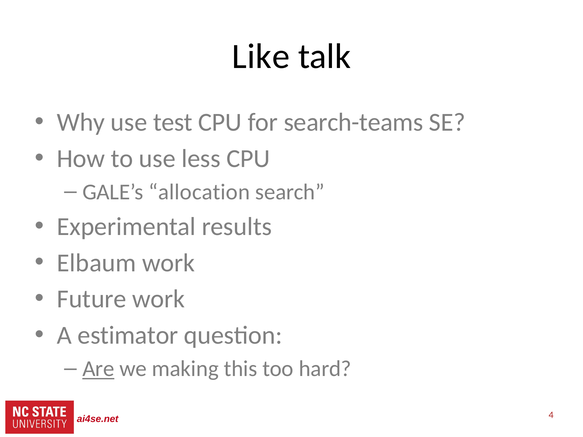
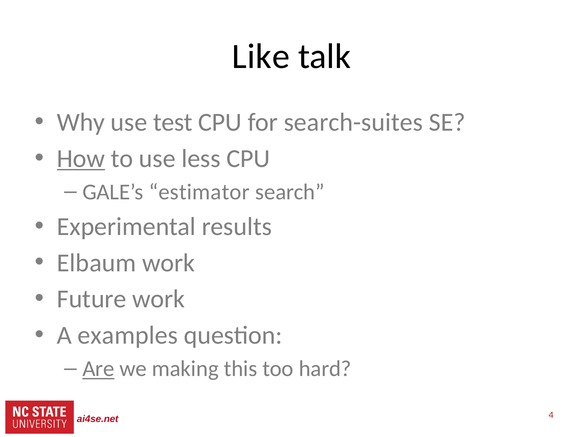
search-teams: search-teams -> search-suites (353, 122)
How underline: none -> present (81, 159)
allocation: allocation -> estimator (199, 192)
estimator: estimator -> examples (128, 336)
